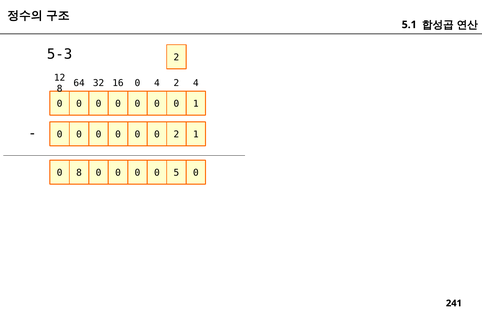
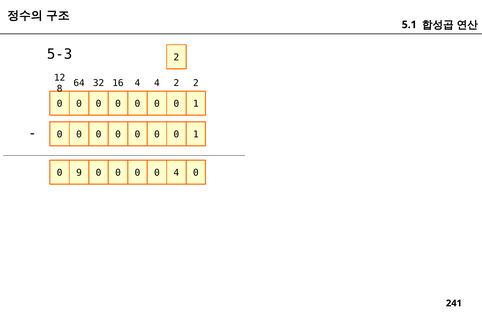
16 0: 0 -> 4 (137, 83)
2 4: 4 -> 2 (196, 83)
2: 2 -> 0 (176, 135)
0 8: 8 -> 9 (79, 173)
0 5: 5 -> 4 (176, 173)
